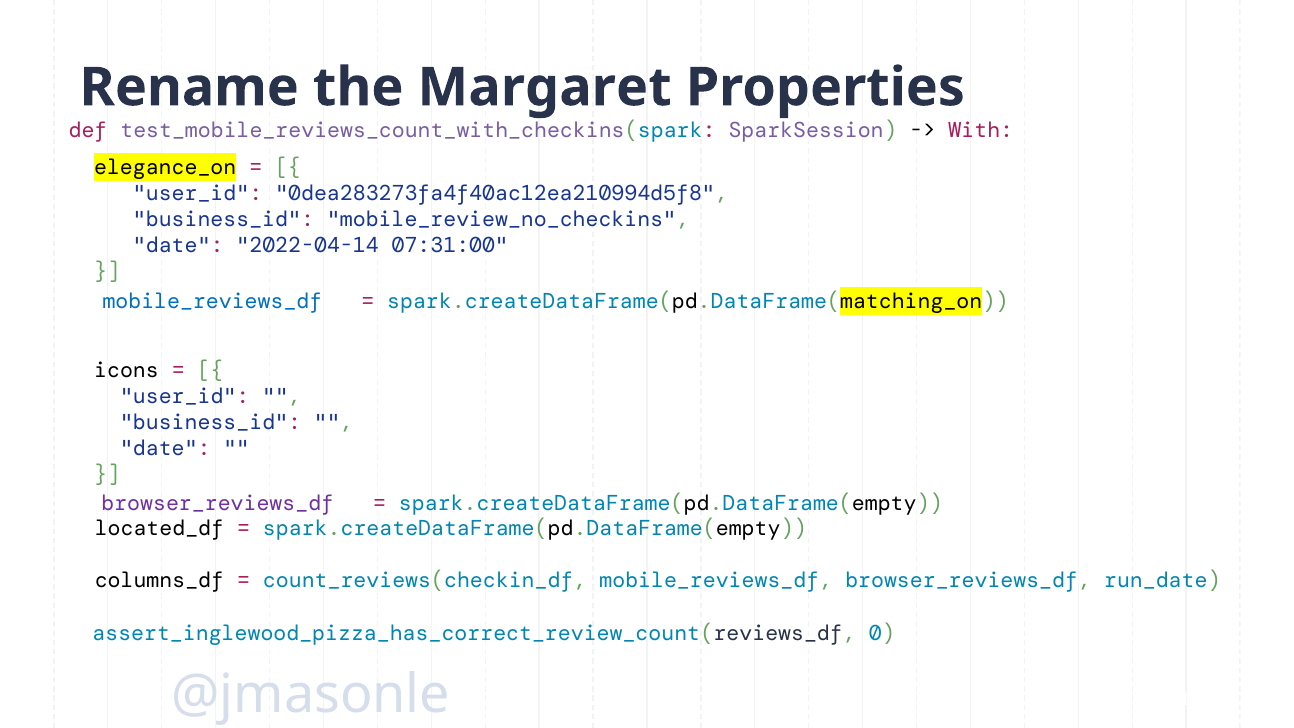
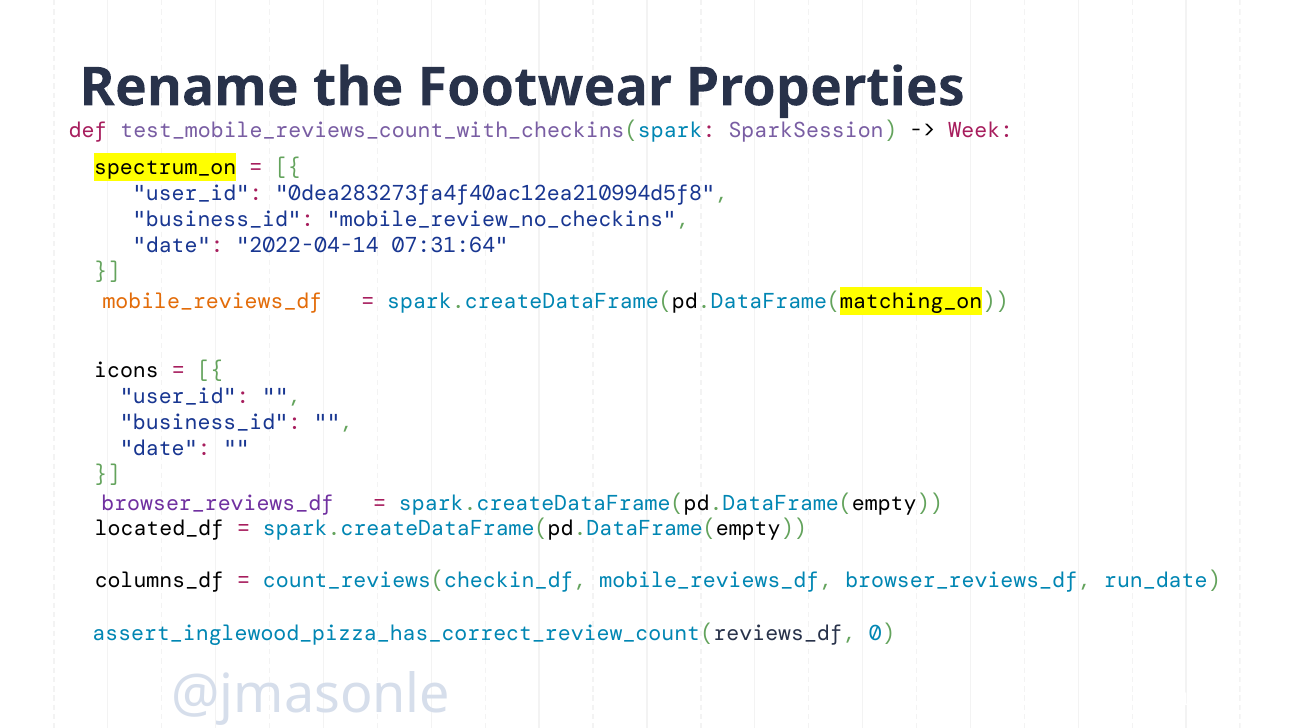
Margaret: Margaret -> Footwear (545, 87)
With: With -> Week (981, 130)
elegance_on: elegance_on -> spectrum_on (165, 167)
07:31:00: 07:31:00 -> 07:31:64 (450, 245)
mobile_reviews_df colour: blue -> orange (212, 301)
